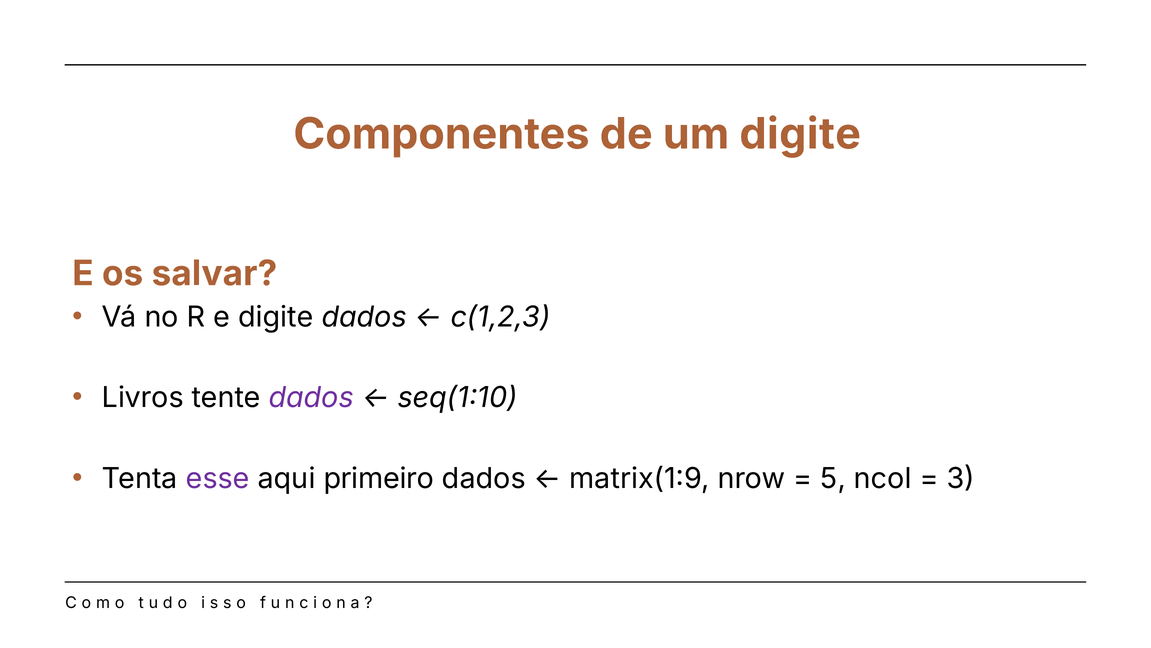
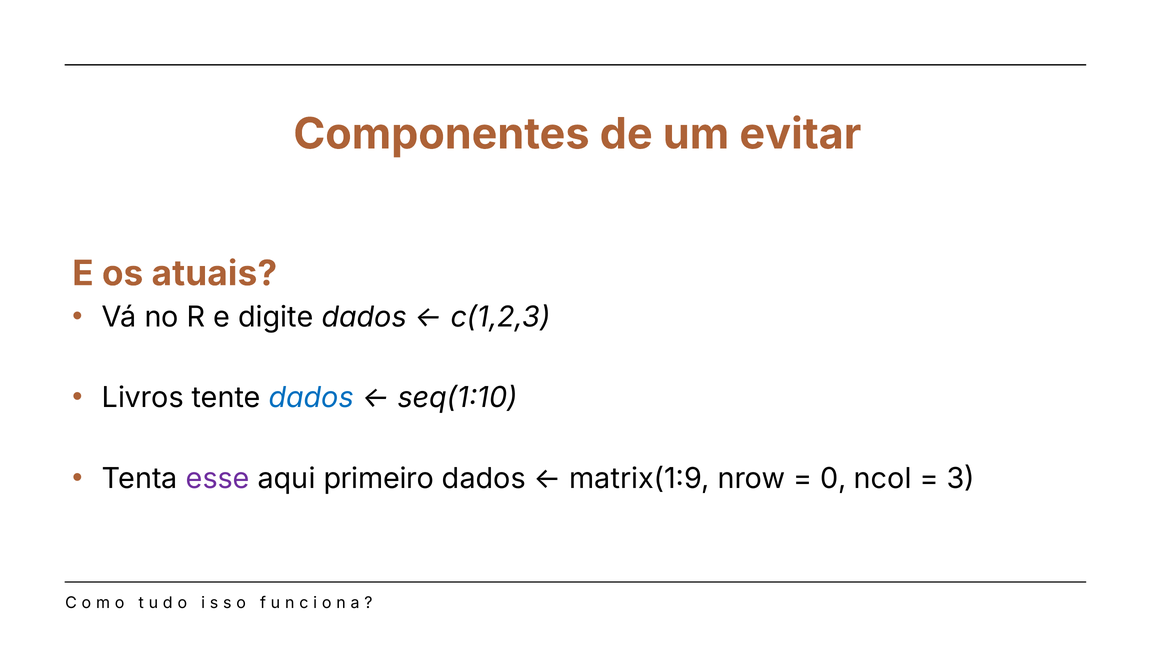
um digite: digite -> evitar (800, 134)
salvar: salvar -> atuais (214, 273)
dados colour: purple -> blue (311, 398)
5: 5 -> 0 (833, 478)
